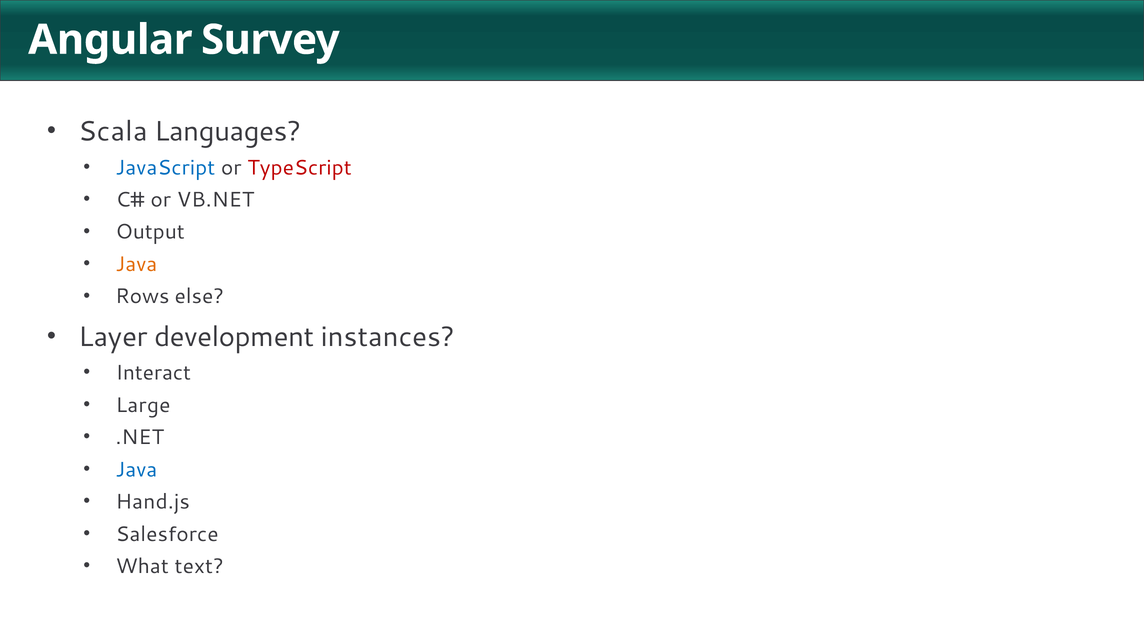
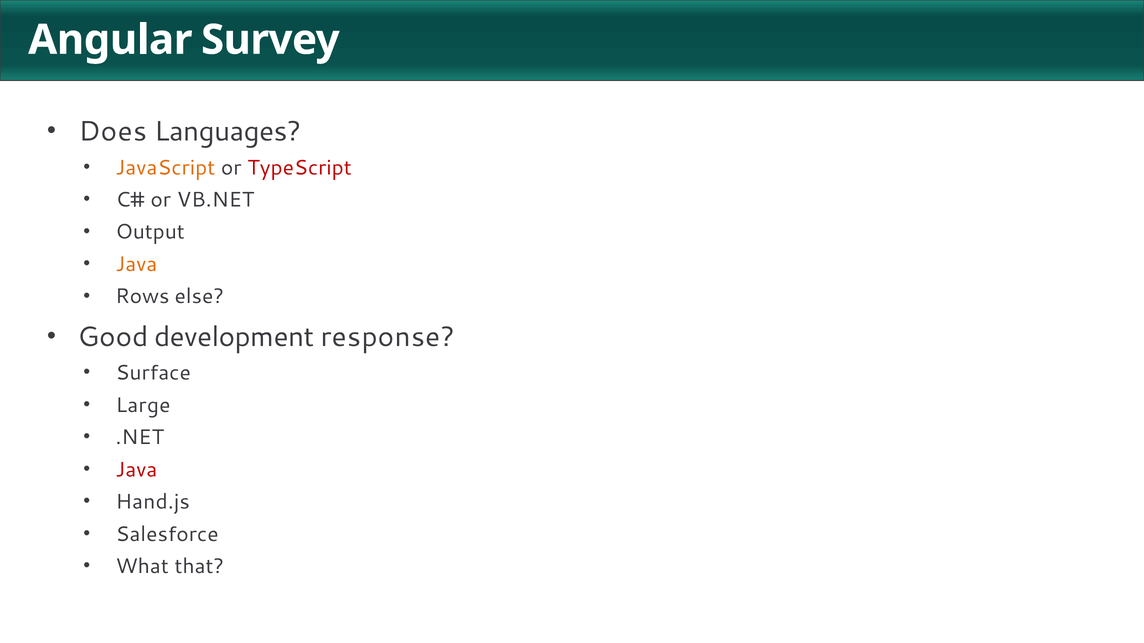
Scala: Scala -> Does (113, 132)
JavaScript colour: blue -> orange (165, 168)
Layer: Layer -> Good (113, 337)
instances: instances -> response (388, 337)
Interact: Interact -> Surface (153, 373)
Java colour: blue -> red (136, 470)
text: text -> that (199, 567)
